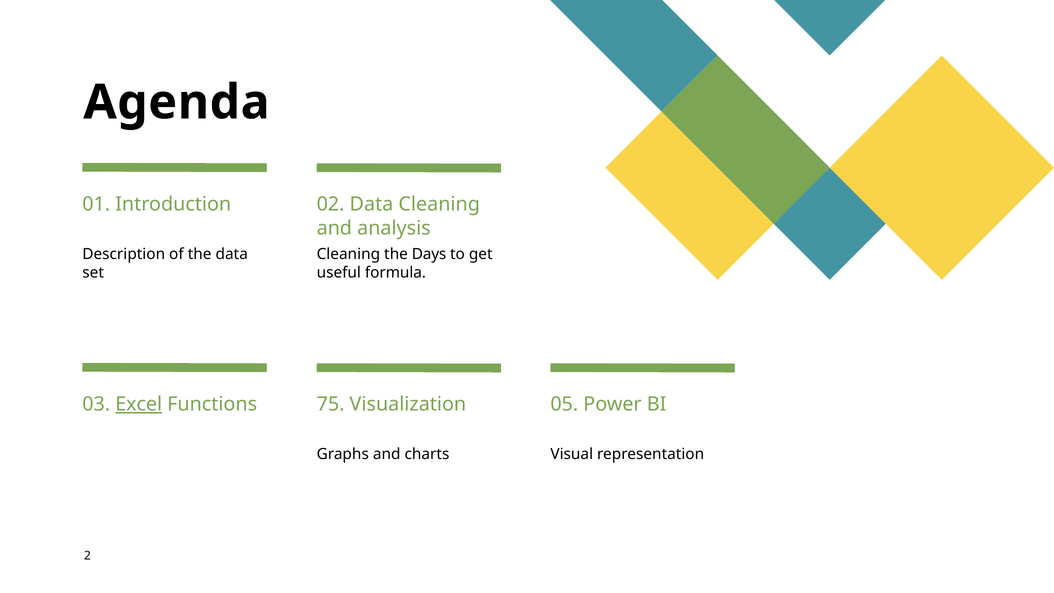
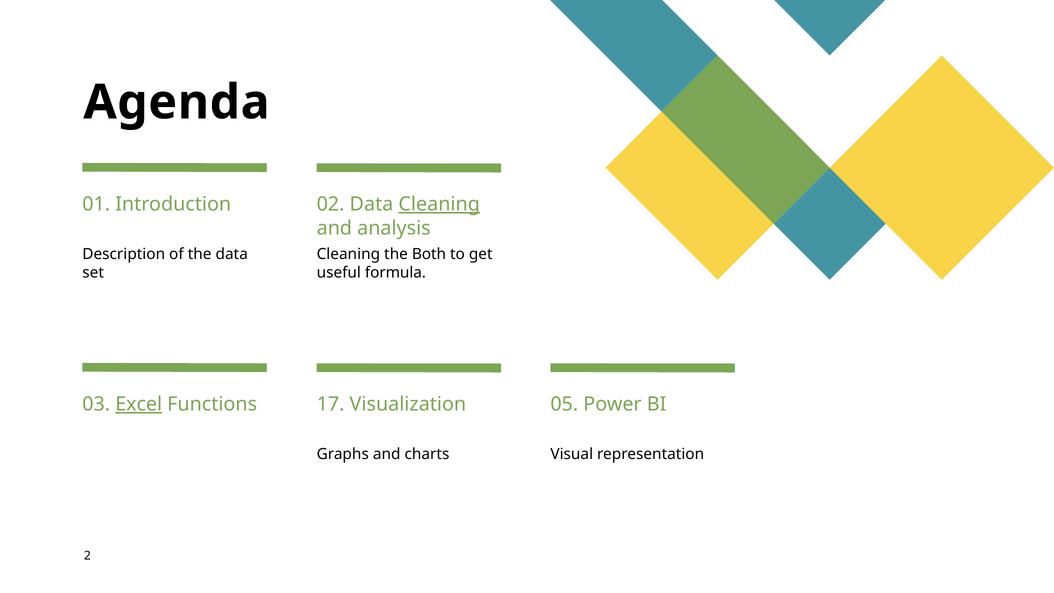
Cleaning underline: none -> present (439, 204)
Days: Days -> Both (429, 254)
75: 75 -> 17 (331, 404)
